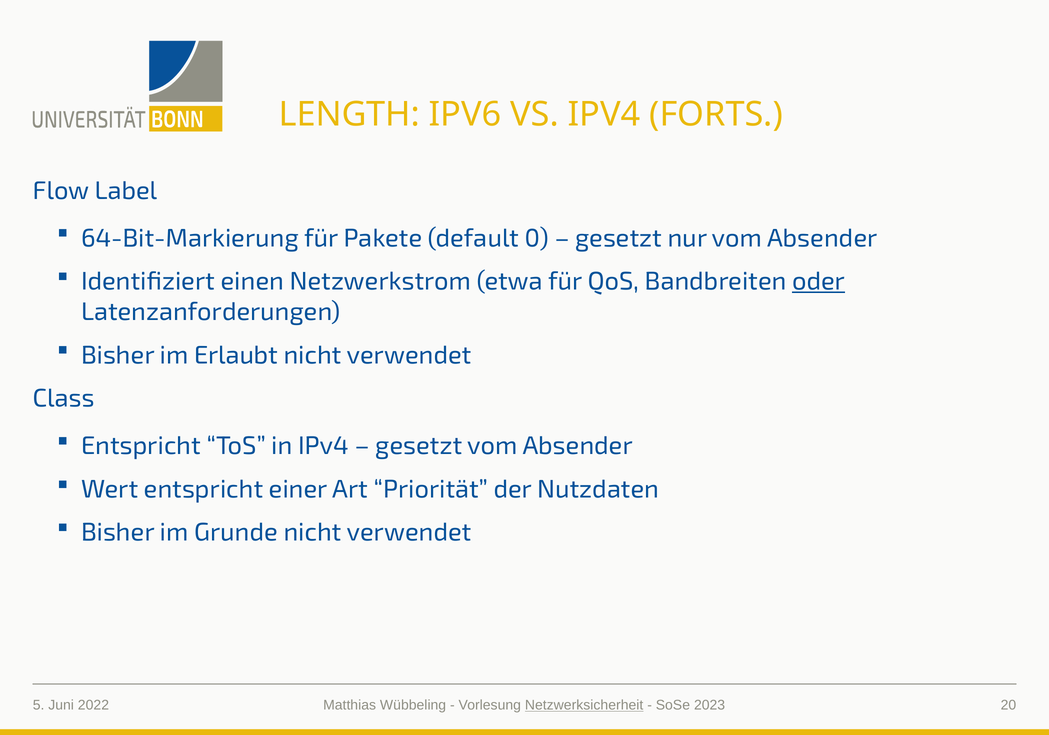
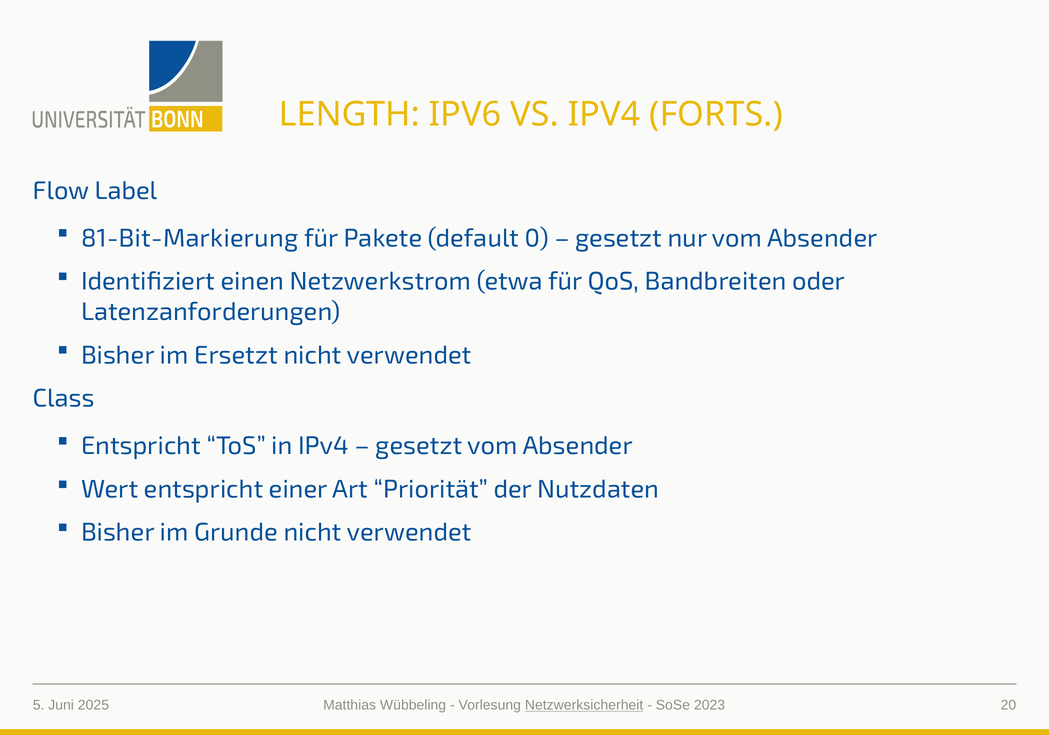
64-Bit-Markierung: 64-Bit-Markierung -> 81-Bit-Markierung (190, 238)
oder underline: present -> none (819, 282)
Erlaubt: Erlaubt -> Ersetzt (236, 355)
2022: 2022 -> 2025 (93, 706)
